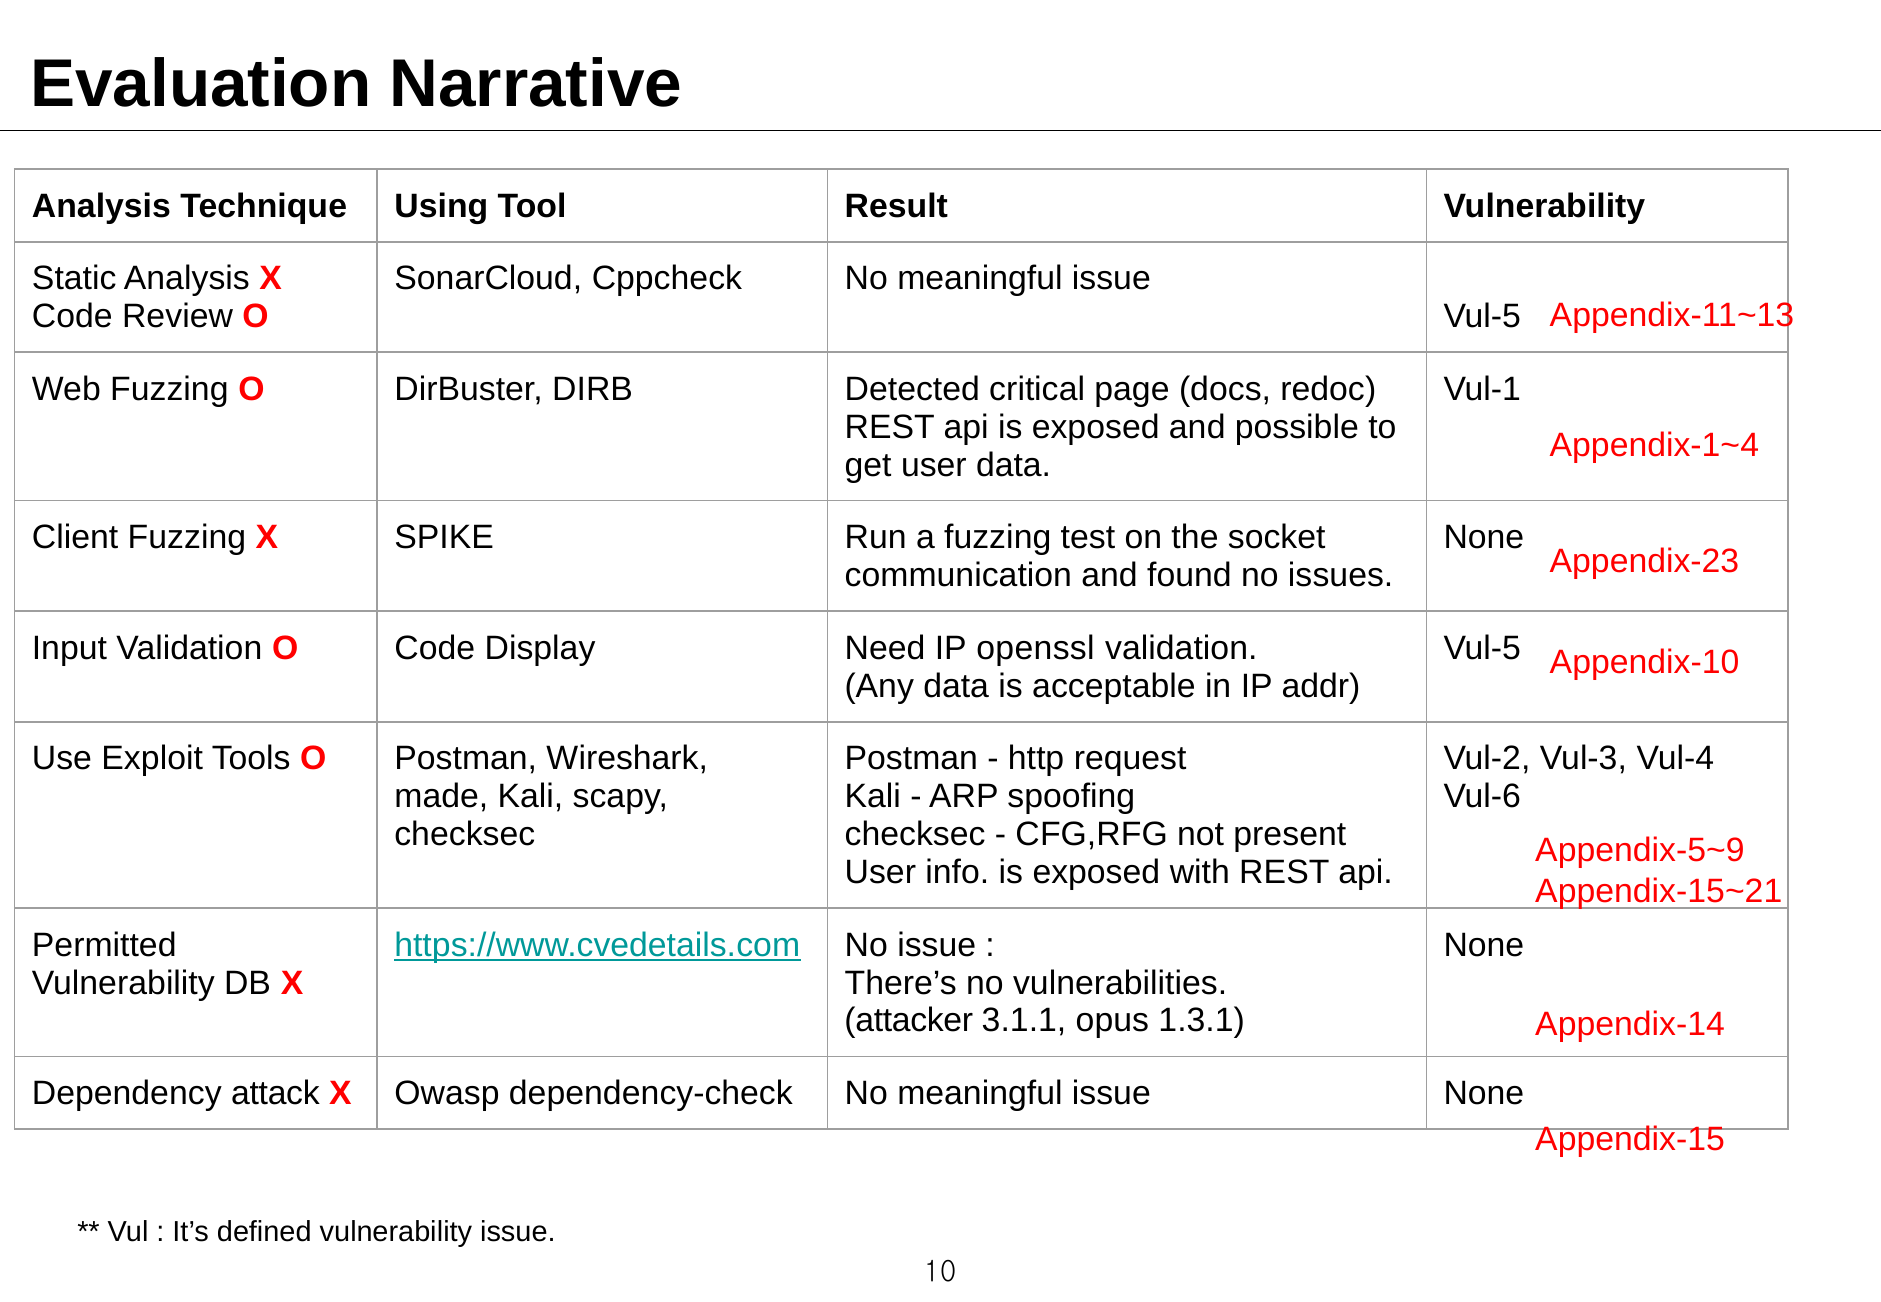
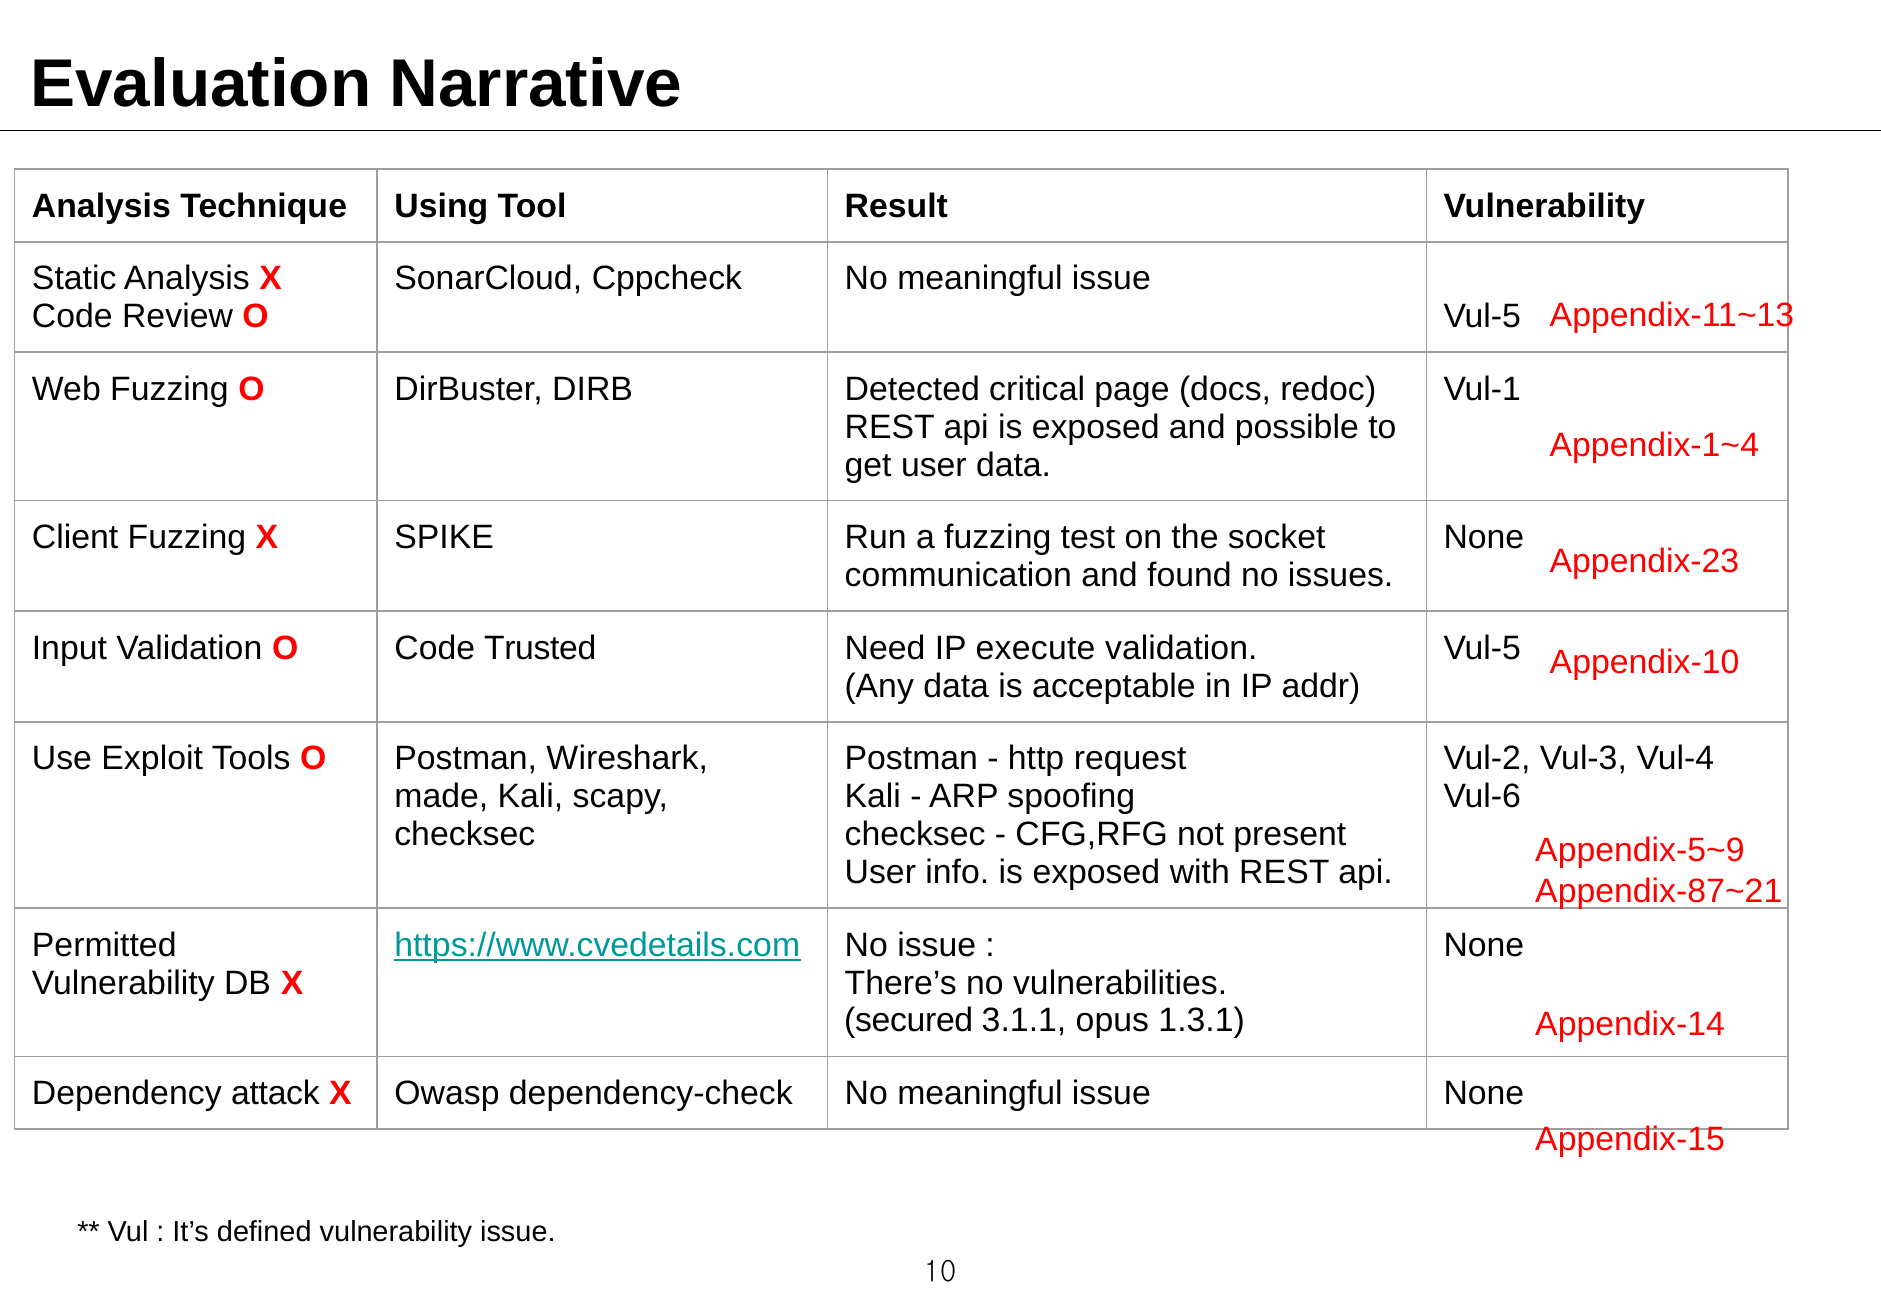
Display: Display -> Trusted (540, 648)
openssl: openssl -> execute (1036, 648)
Appendix-15~21: Appendix-15~21 -> Appendix-87~21 (1659, 891)
attacker: attacker -> secured (909, 1021)
